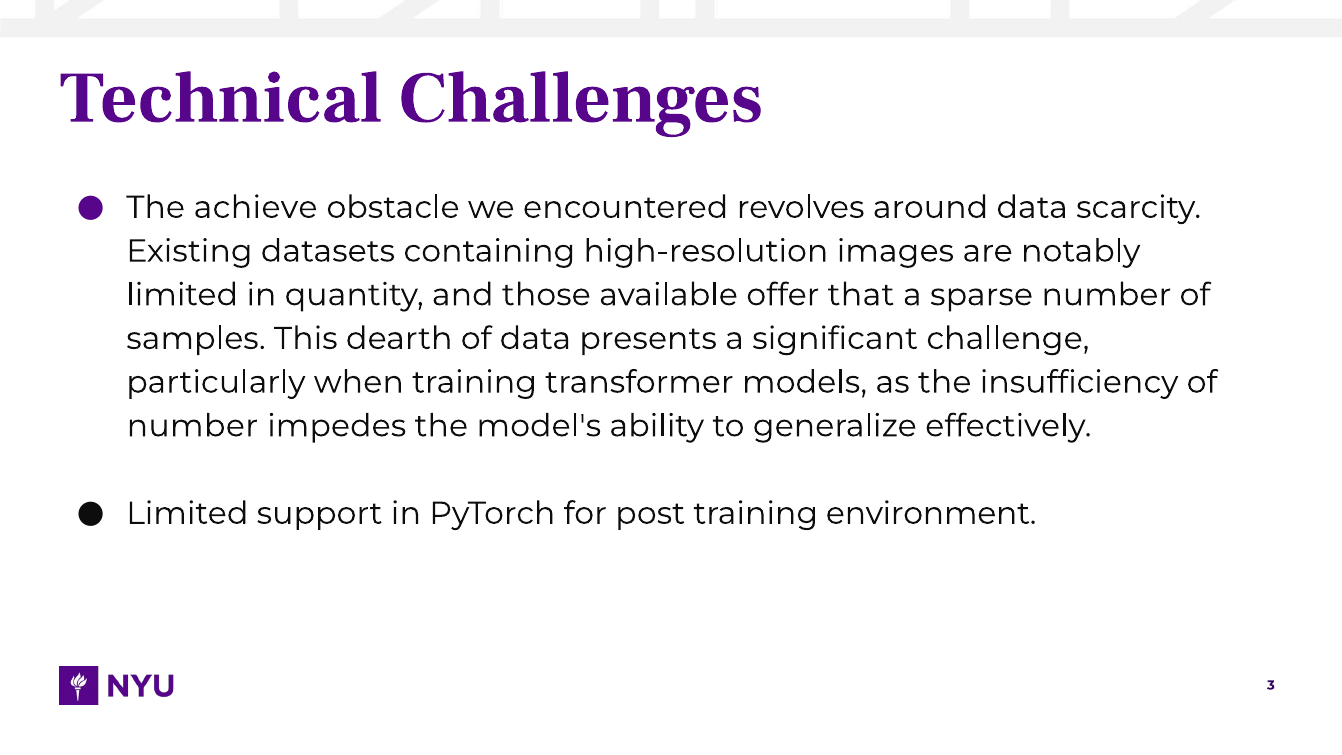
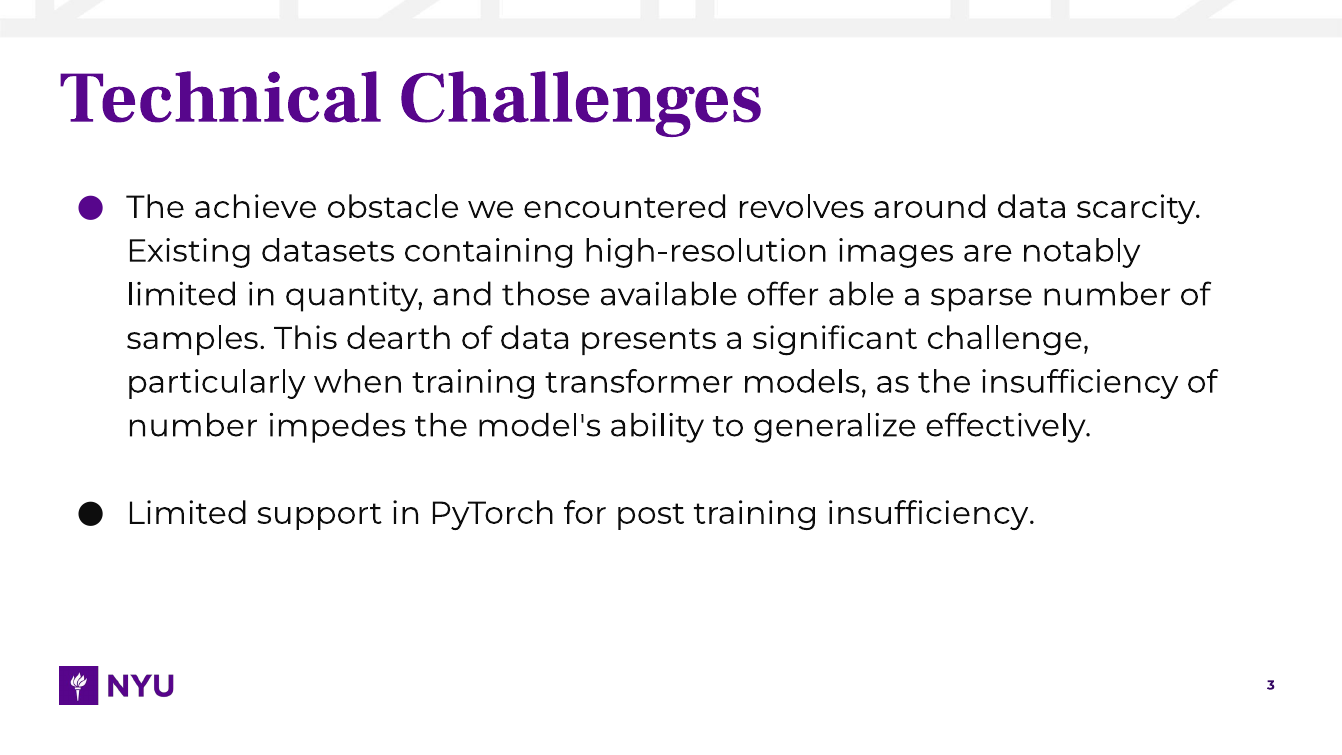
that: that -> able (861, 295)
training environment: environment -> insufficiency (931, 513)
